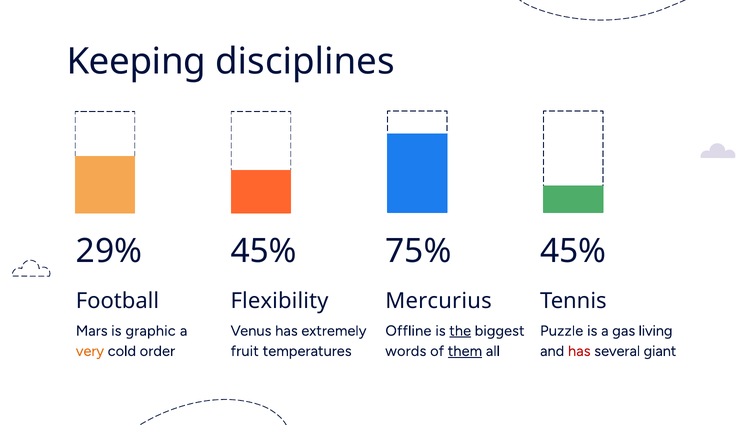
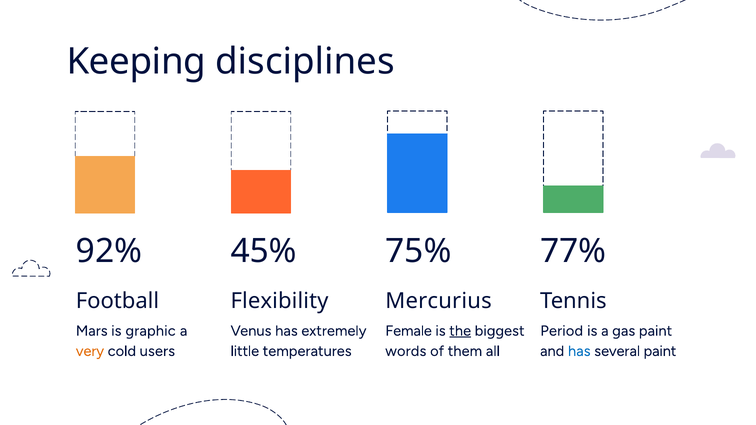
29%: 29% -> 92% (109, 251)
45%: 45% -> 77% (573, 251)
Offline: Offline -> Female (409, 331)
Puzzle: Puzzle -> Period (562, 331)
gas living: living -> paint (655, 331)
order: order -> users (157, 351)
fruit: fruit -> little (245, 351)
them underline: present -> none (465, 351)
has colour: red -> blue (579, 351)
several giant: giant -> paint (660, 351)
